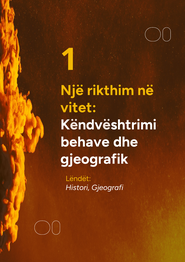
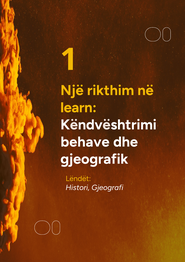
vitet: vitet -> learn (78, 108)
